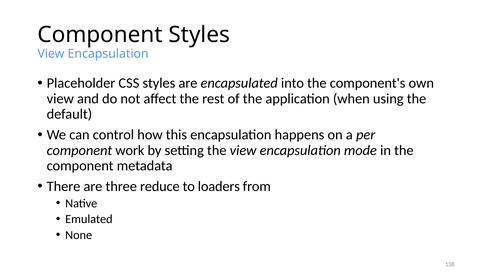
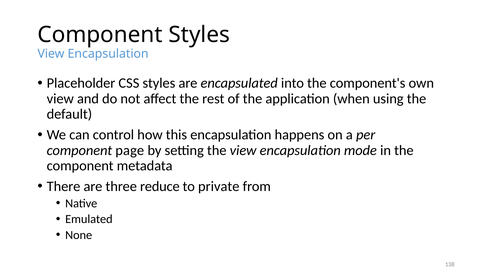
work: work -> page (130, 150)
loaders: loaders -> private (219, 186)
